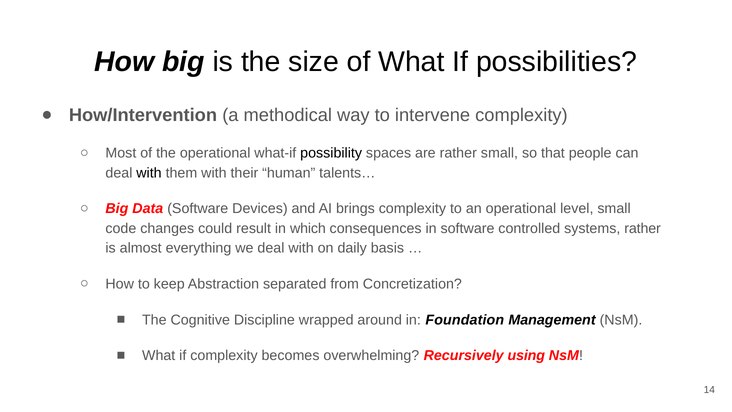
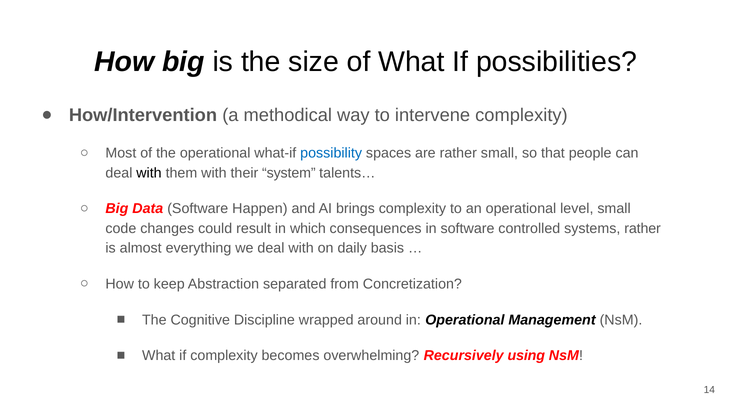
possibility colour: black -> blue (331, 153)
human: human -> system (289, 173)
Devices: Devices -> Happen (260, 209)
in Foundation: Foundation -> Operational (465, 320)
